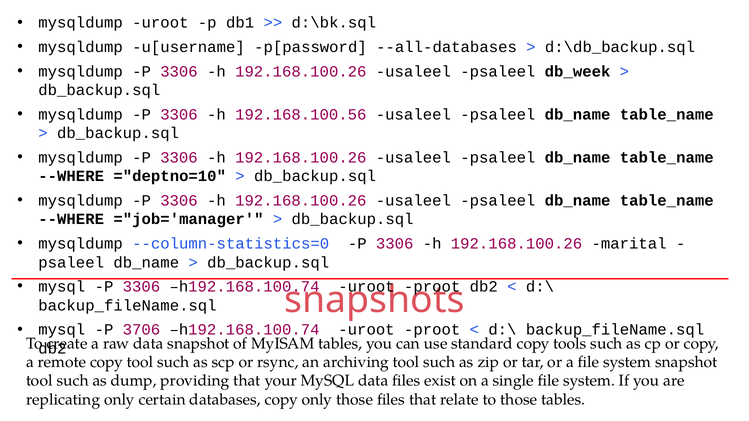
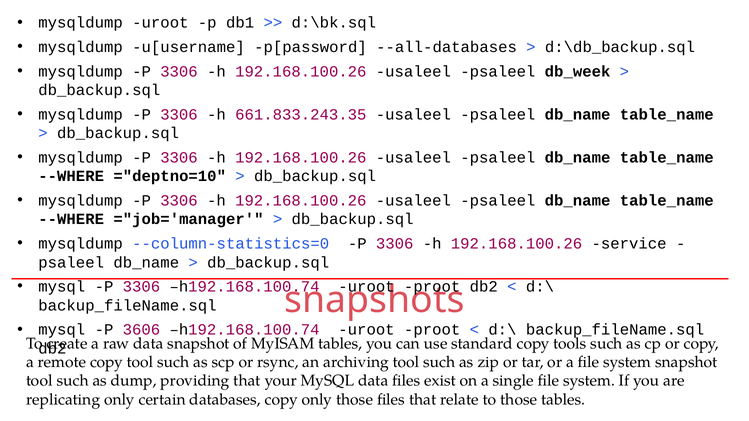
192.168.100.56: 192.168.100.56 -> 661.833.243.35 (301, 115)
marital: marital -> service (629, 244)
3706: 3706 -> 3606 (141, 330)
